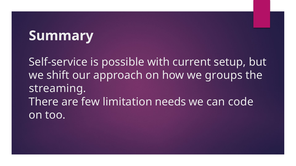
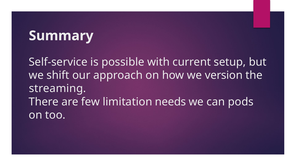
groups: groups -> version (224, 75)
code: code -> pods (241, 102)
